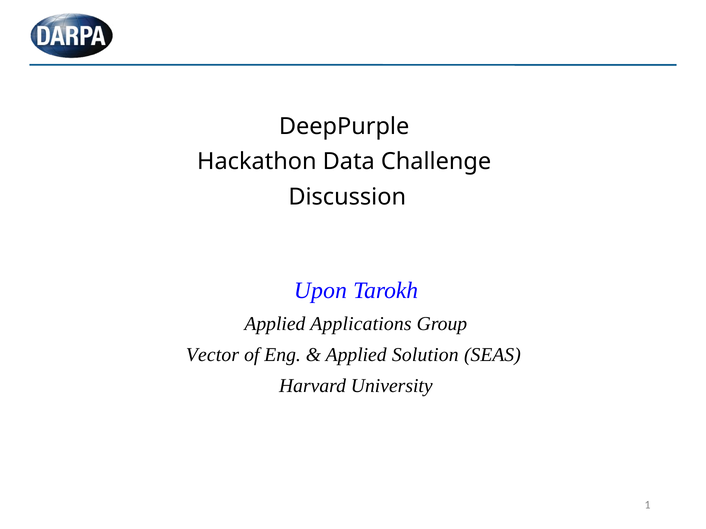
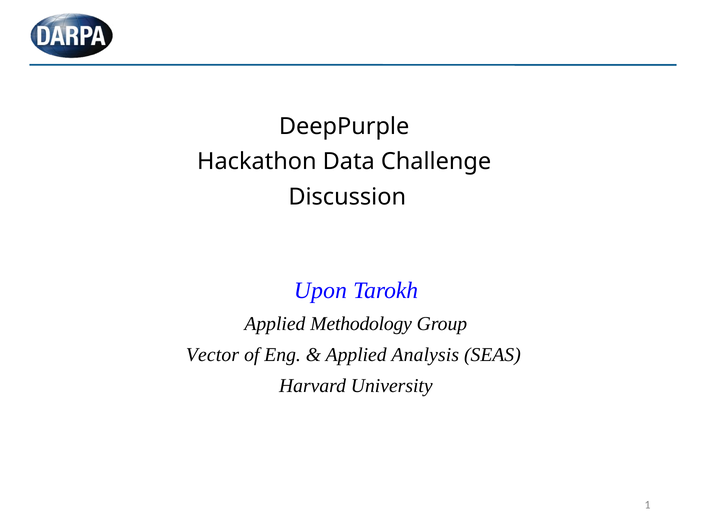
Applications: Applications -> Methodology (361, 324)
Solution: Solution -> Analysis (425, 355)
